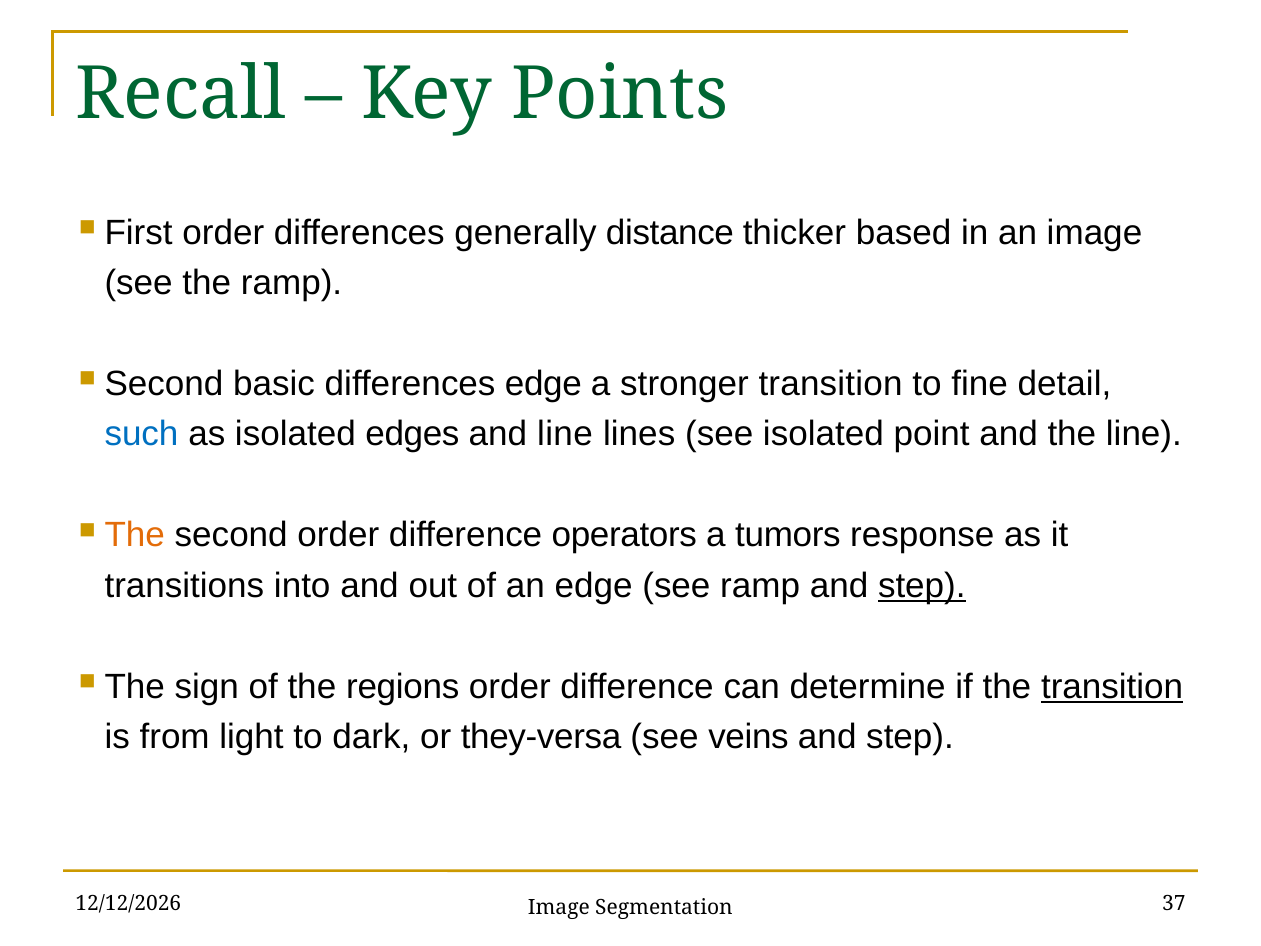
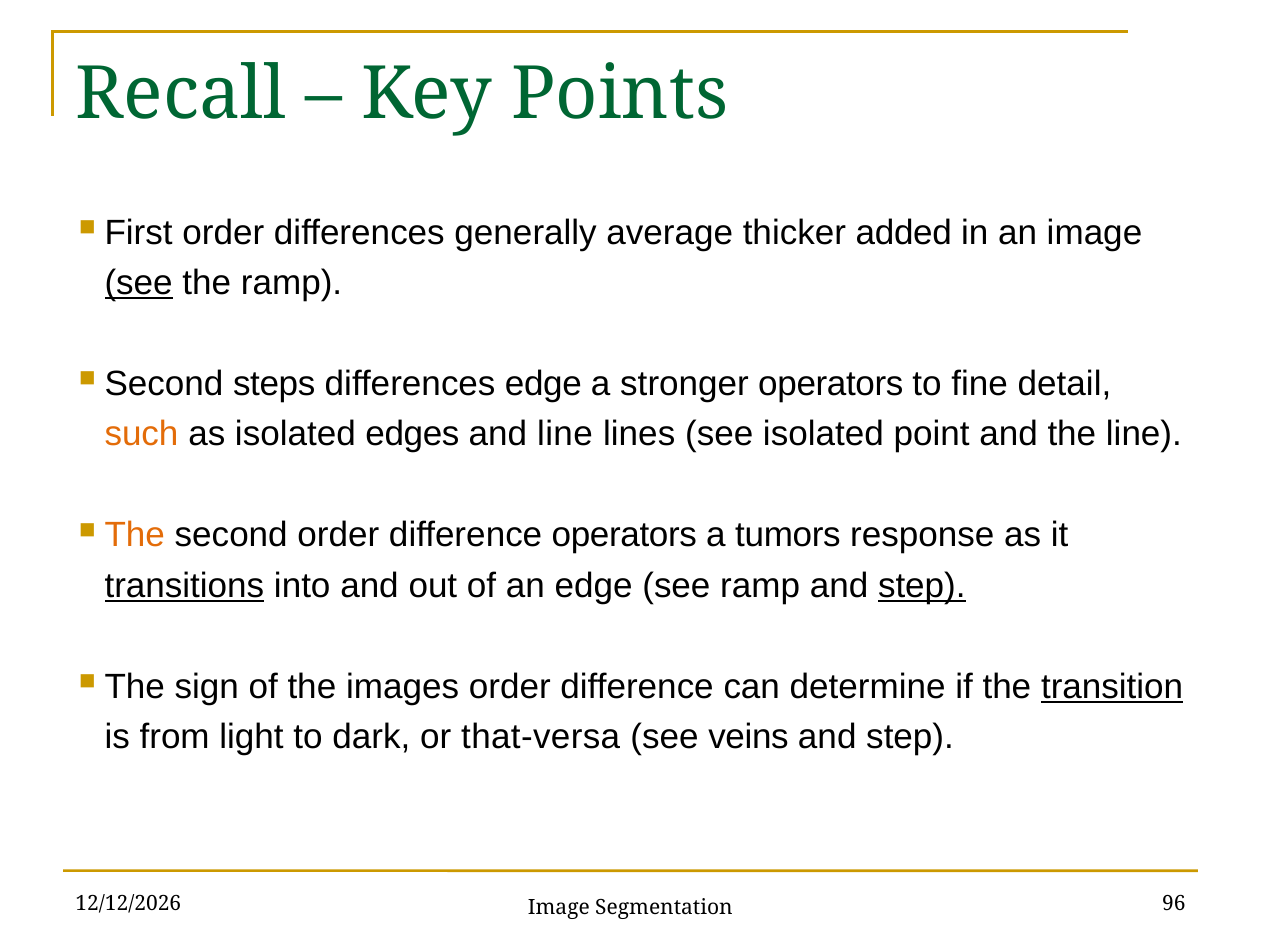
distance: distance -> average (670, 232)
based: based -> added (904, 232)
see underline: none -> present (139, 283)
basic: basic -> steps (274, 384)
stronger transition: transition -> operators (831, 384)
such colour: blue -> orange (142, 434)
transitions underline: none -> present (184, 586)
regions: regions -> images (403, 686)
they-versa: they-versa -> that-versa (541, 737)
37: 37 -> 96 (1174, 903)
